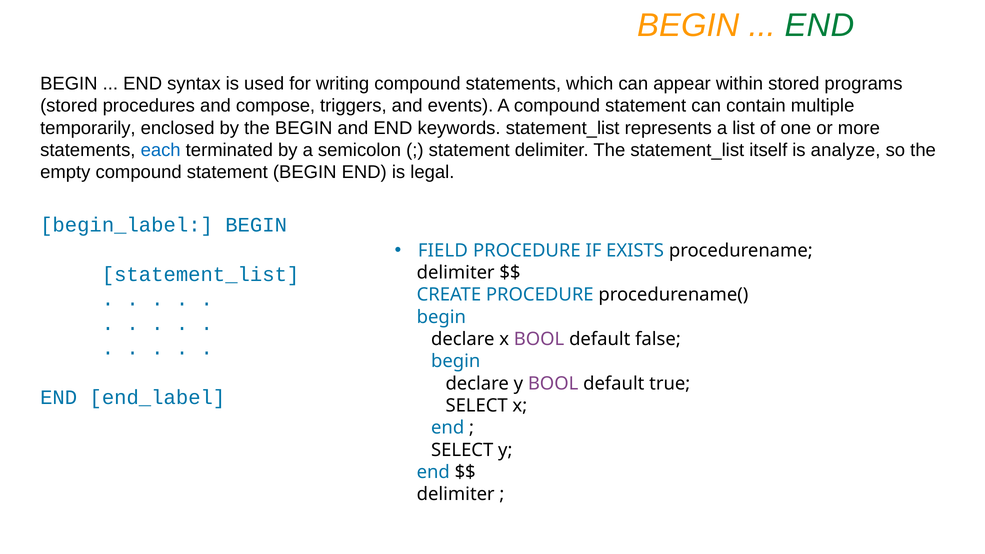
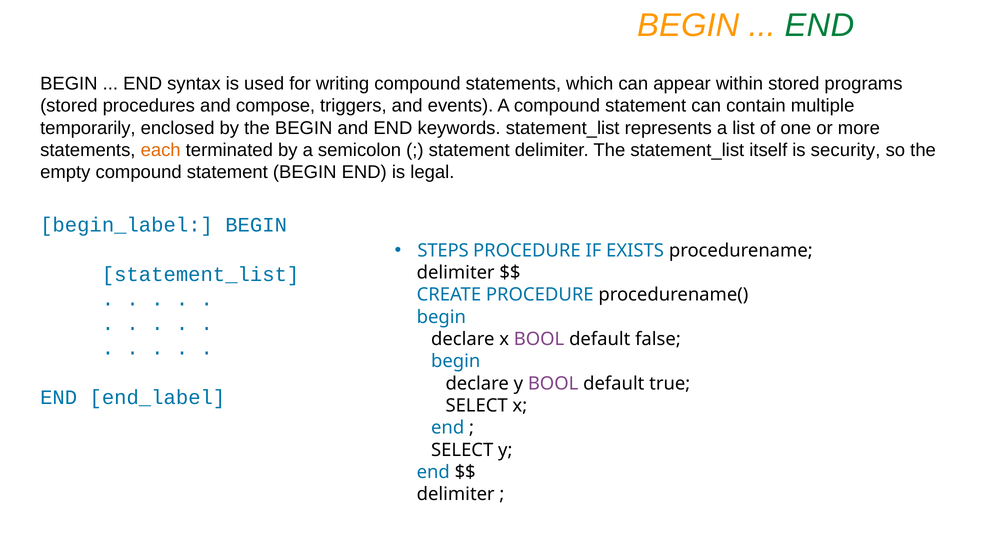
each colour: blue -> orange (161, 150)
analyze: analyze -> security (846, 150)
FIELD: FIELD -> STEPS (443, 251)
